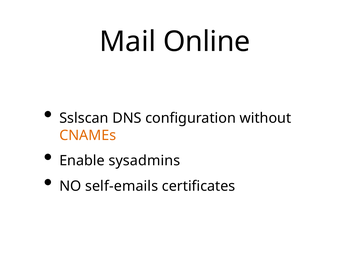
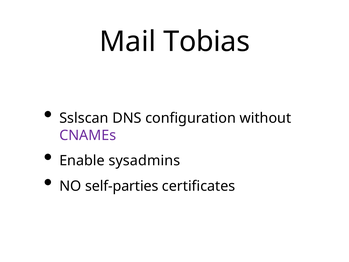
Online: Online -> Tobias (207, 42)
CNAMEs colour: orange -> purple (88, 135)
self-emails: self-emails -> self-parties (122, 186)
